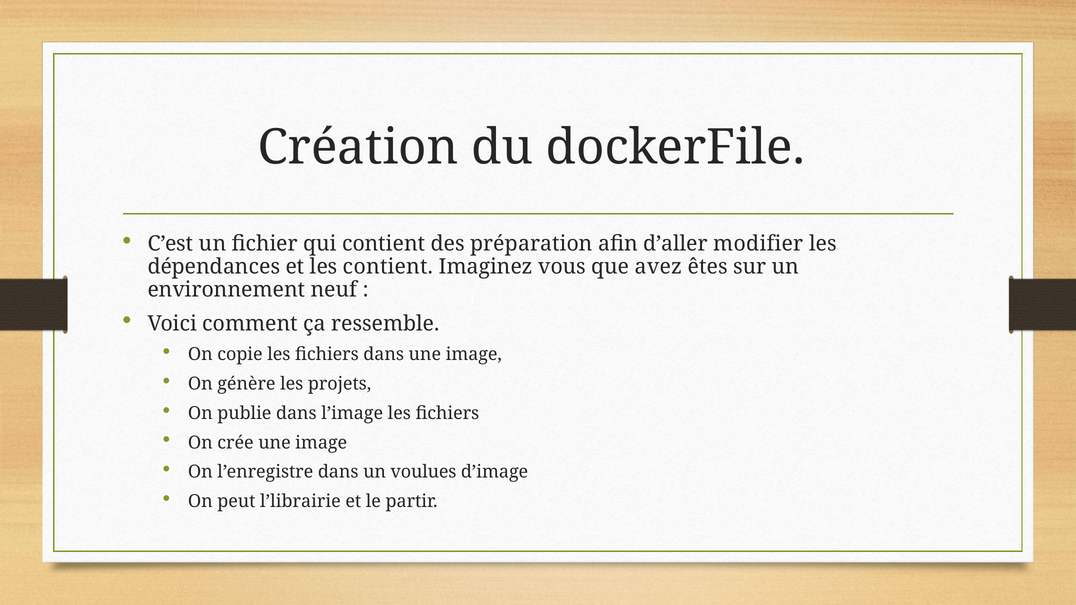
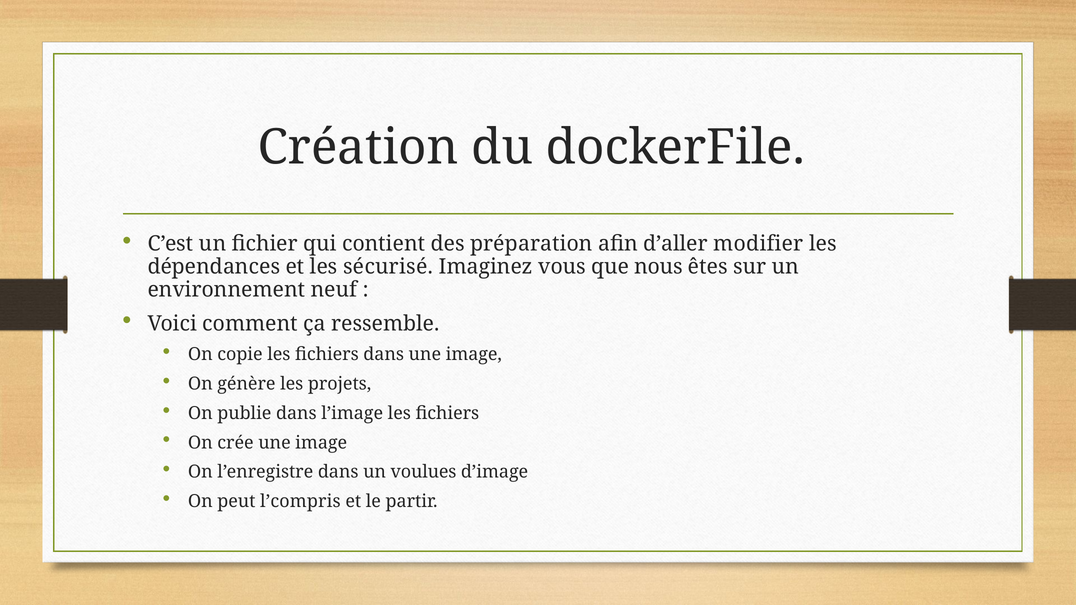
les contient: contient -> sécurisé (388, 267)
avez: avez -> nous (659, 267)
l’librairie: l’librairie -> l’compris (300, 502)
